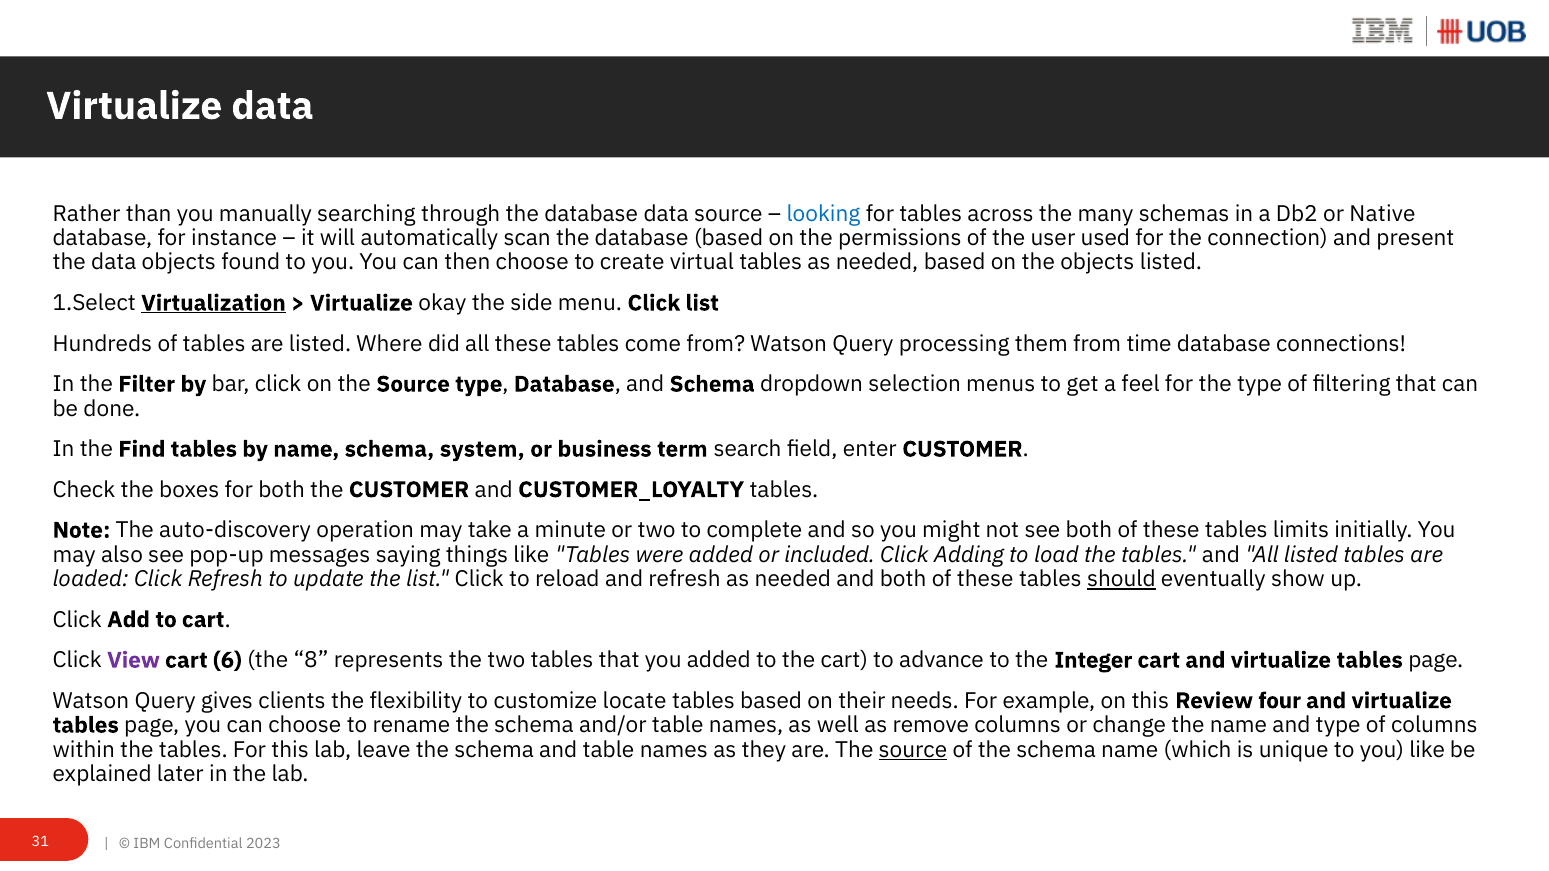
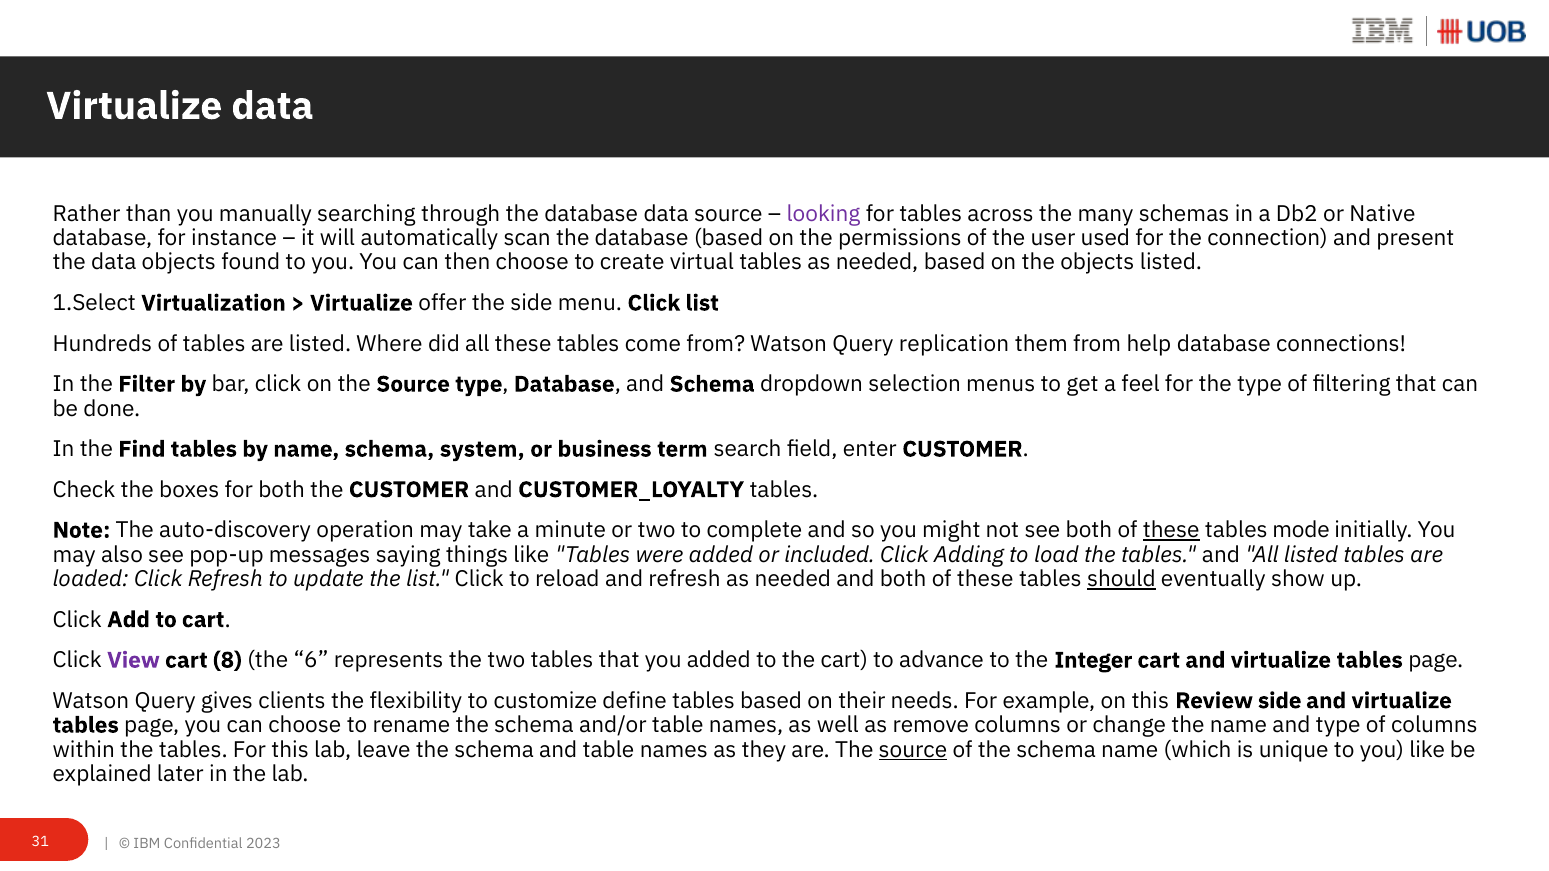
looking colour: blue -> purple (823, 214)
Virtualization underline: present -> none (213, 303)
okay: okay -> offer (442, 303)
processing: processing -> replication (954, 344)
time: time -> help (1149, 344)
these underline: none -> present (1171, 530)
limits: limits -> mode (1301, 530)
6: 6 -> 8 (227, 660)
8: 8 -> 6 (311, 660)
locate: locate -> define (635, 701)
Review four: four -> side (1280, 701)
